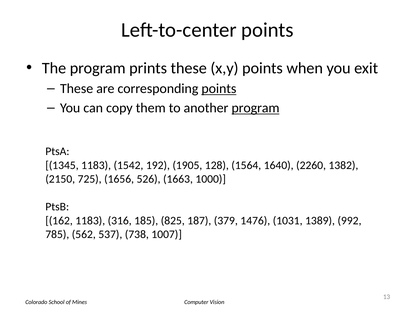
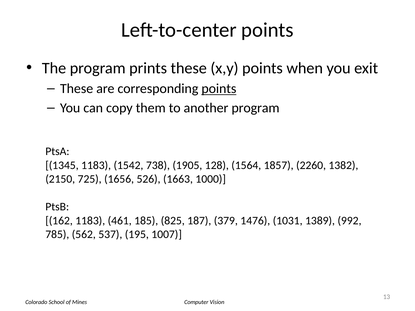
program underline: present -> none (256, 108)
192: 192 -> 738 (158, 165)
1640: 1640 -> 1857 (279, 165)
316: 316 -> 461 (120, 221)
738: 738 -> 195 (137, 235)
